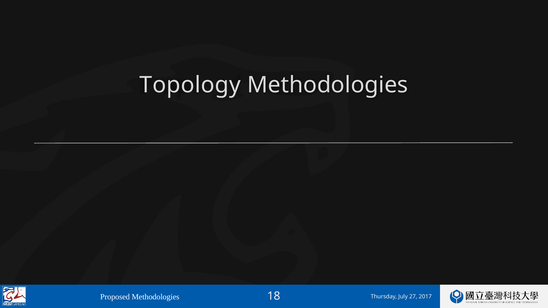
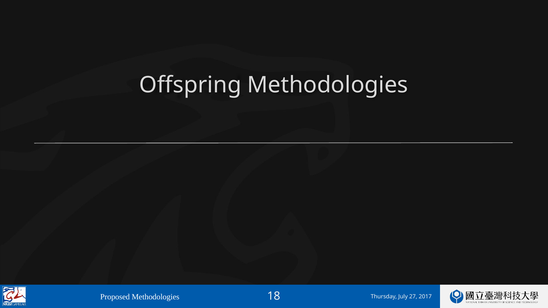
Topology: Topology -> Offspring (190, 85)
